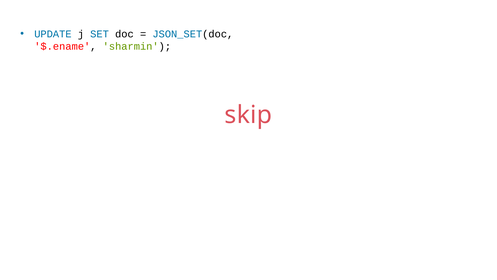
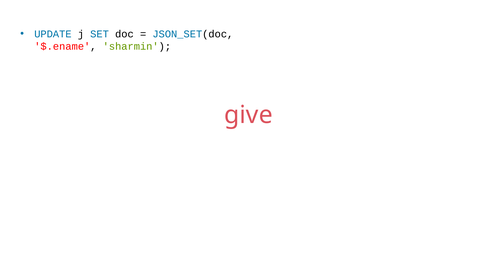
skip: skip -> give (248, 115)
